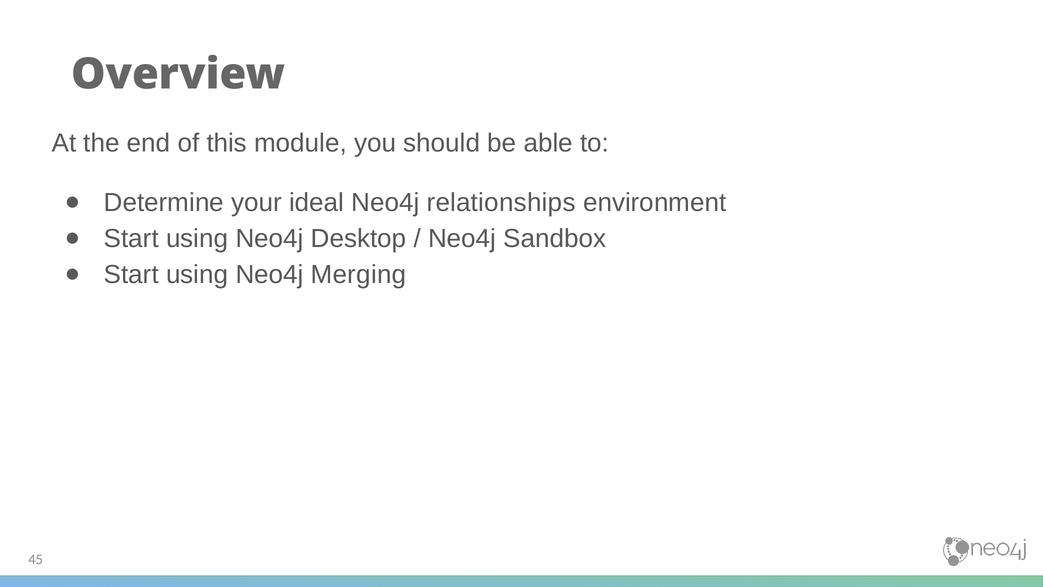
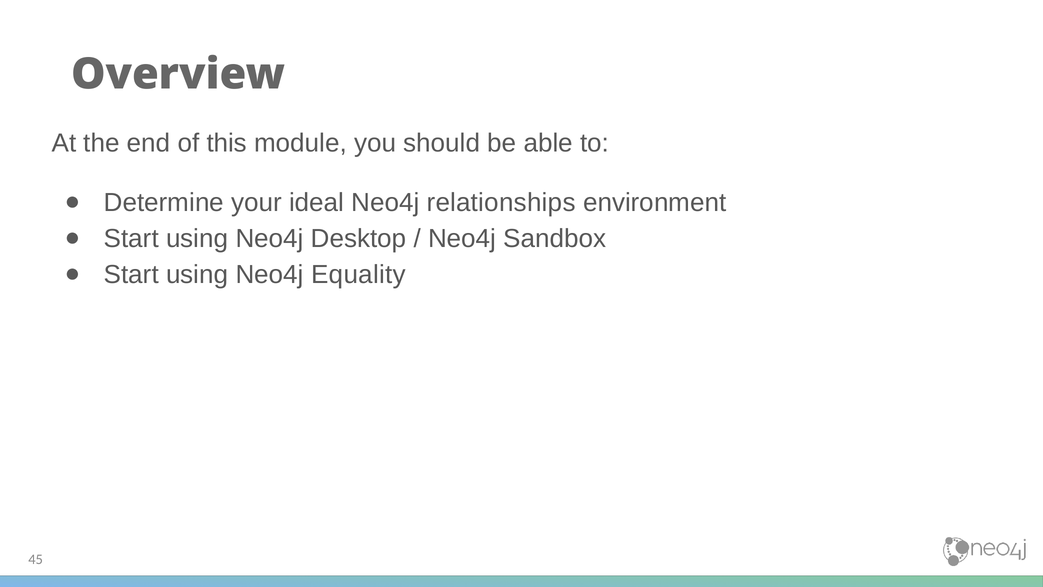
Merging: Merging -> Equality (358, 274)
